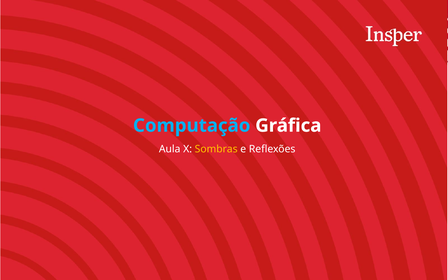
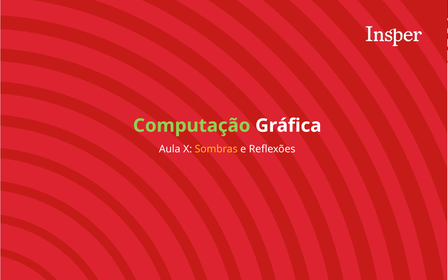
Computação colour: light blue -> light green (192, 126)
